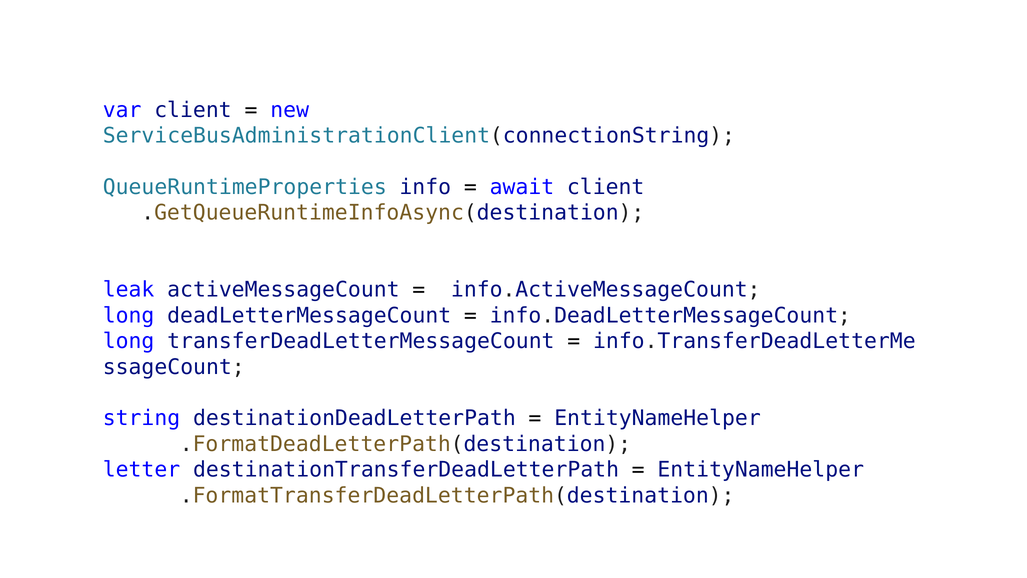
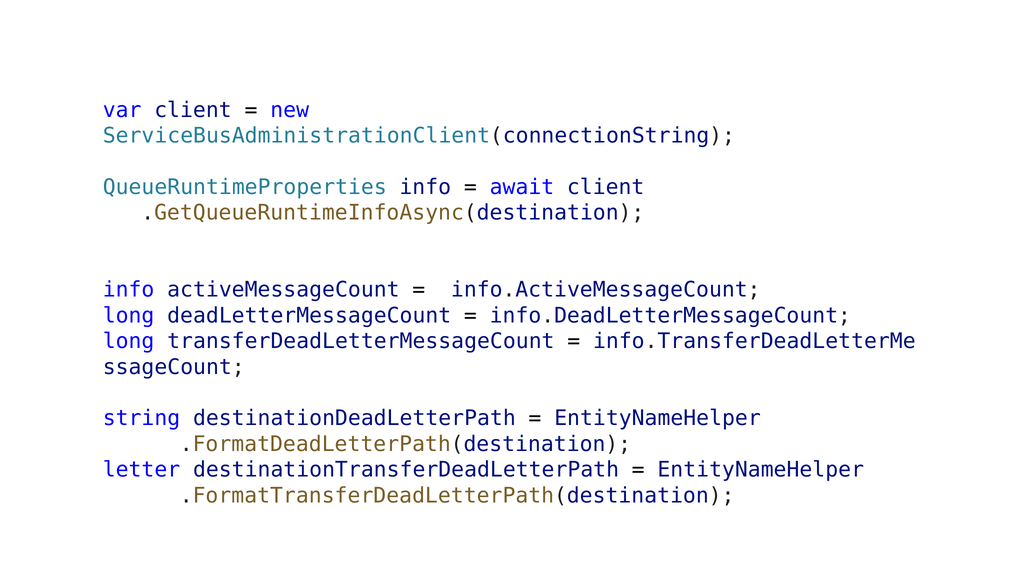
leak: leak -> info (129, 290)
